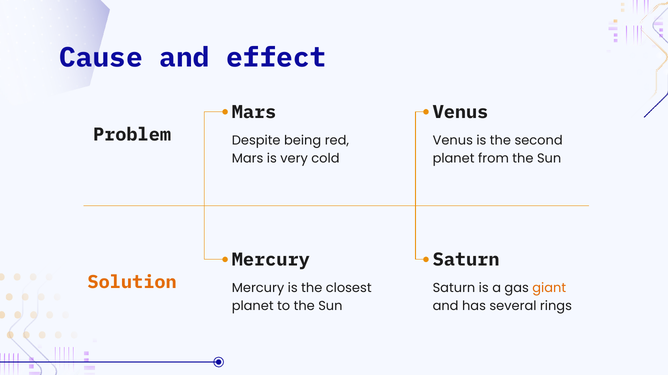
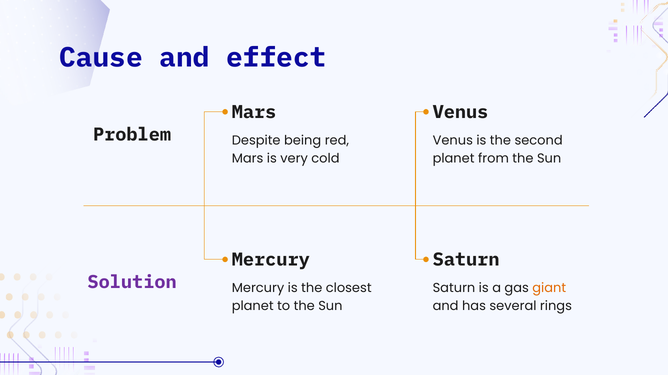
Solution colour: orange -> purple (132, 283)
